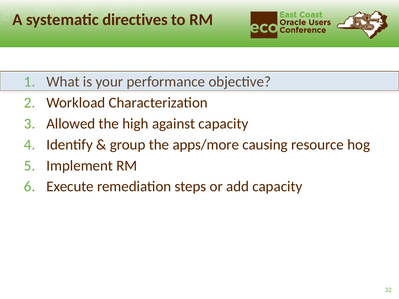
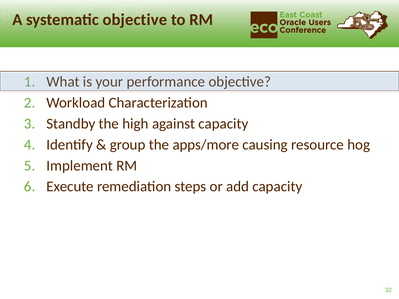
systematic directives: directives -> objective (135, 20)
Allowed: Allowed -> Standby (71, 124)
